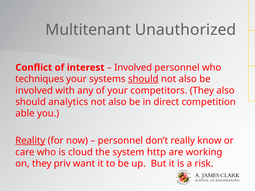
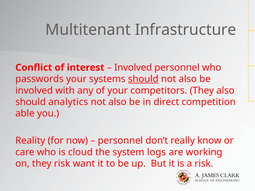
Unauthorized: Unauthorized -> Infrastructure (186, 30)
techniques: techniques -> passwords (39, 79)
Reality underline: present -> none (30, 141)
http: http -> logs (157, 152)
they priv: priv -> risk (62, 164)
